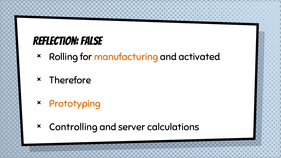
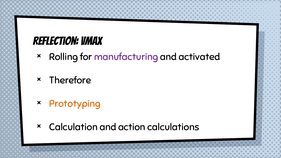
False: False -> Vmax (91, 41)
manufacturing colour: orange -> purple (126, 57)
Controlling: Controlling -> Calculation (73, 127)
server: server -> action (132, 127)
